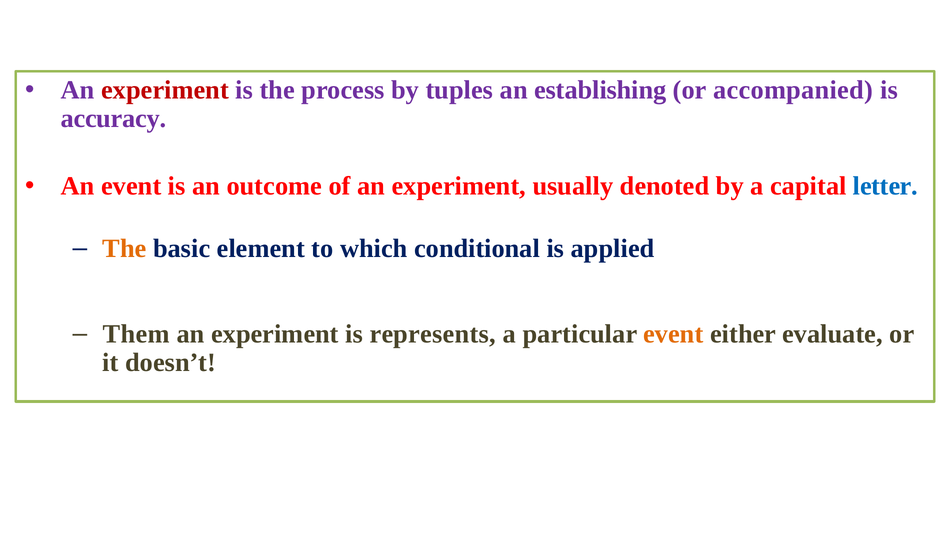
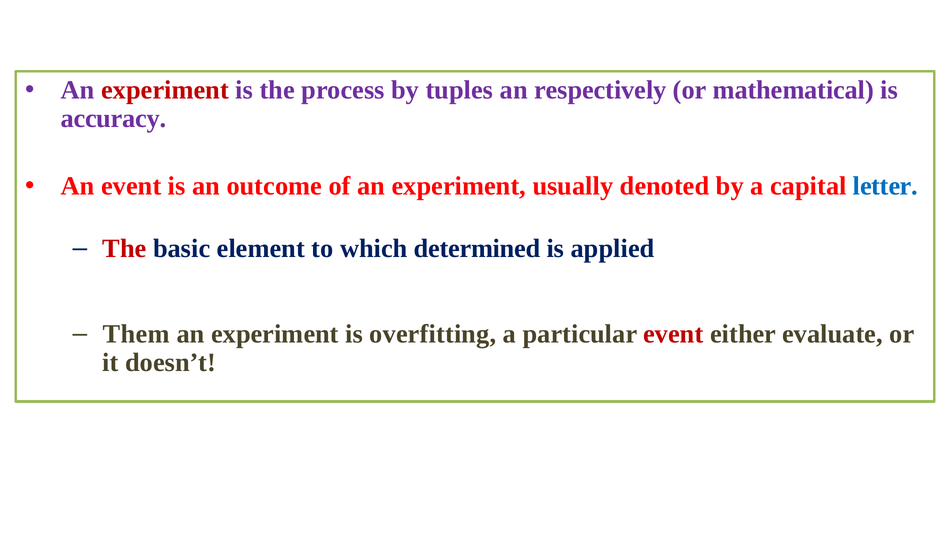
establishing: establishing -> respectively (600, 90)
accompanied: accompanied -> mathematical (793, 90)
The colour: orange -> red (124, 249)
conditional: conditional -> determined (477, 249)
represents: represents -> overfitting (433, 334)
event colour: orange -> red (673, 334)
